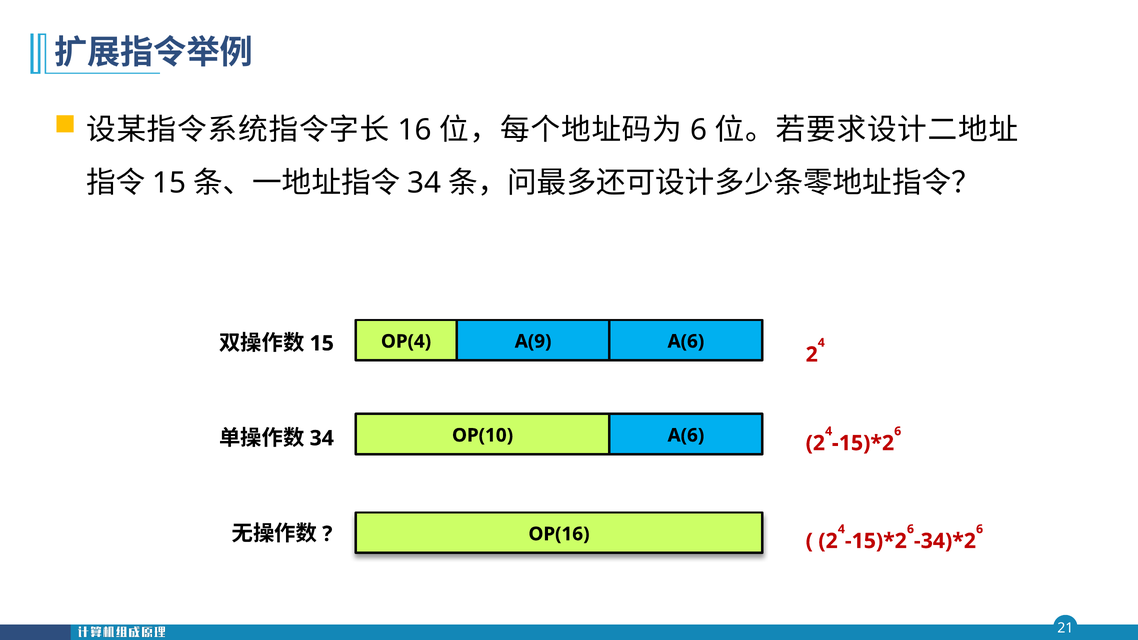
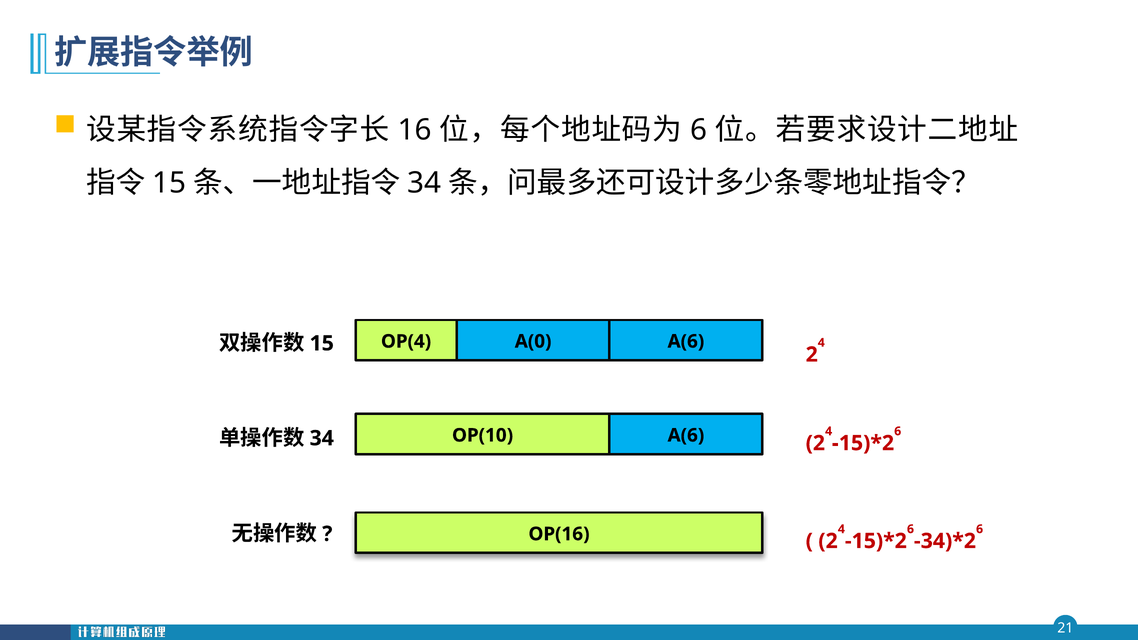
A(9: A(9 -> A(0 (533, 341)
